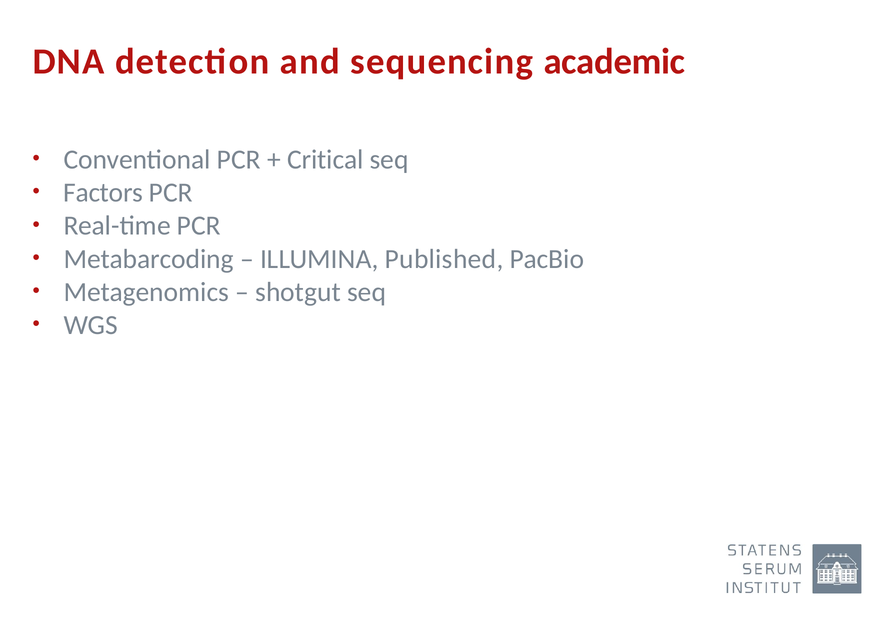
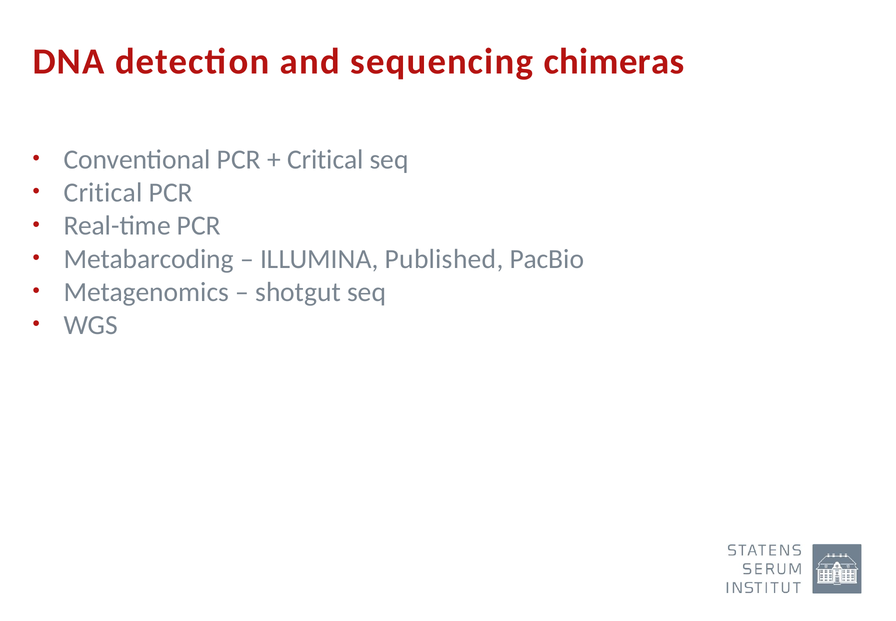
academic: academic -> chimeras (614, 62)
Factors: Factors -> Critical (103, 192)
